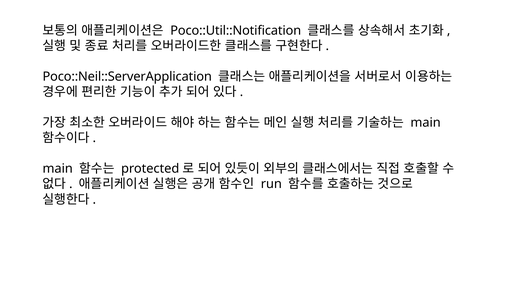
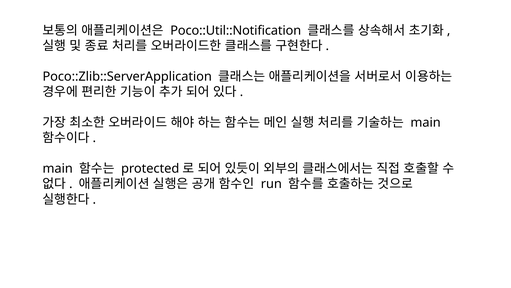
Poco::Neil::ServerApplication: Poco::Neil::ServerApplication -> Poco::Zlib::ServerApplication (127, 76)
